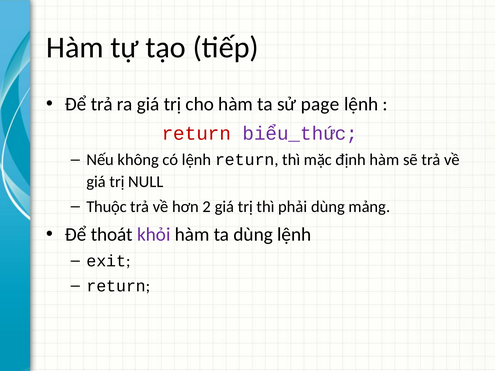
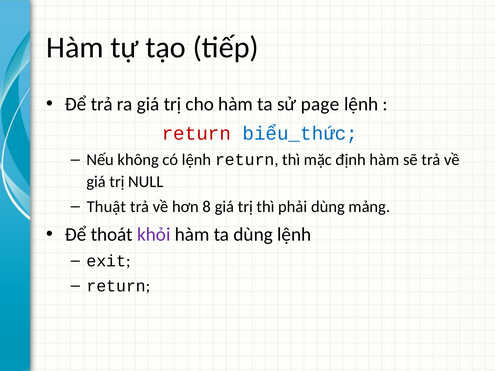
biểu_thức colour: purple -> blue (300, 133)
Thuộc: Thuộc -> Thuật (106, 207)
2: 2 -> 8 (207, 207)
